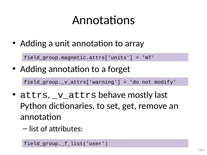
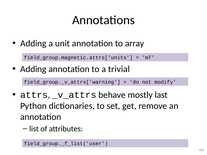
forget: forget -> trivial (119, 69)
